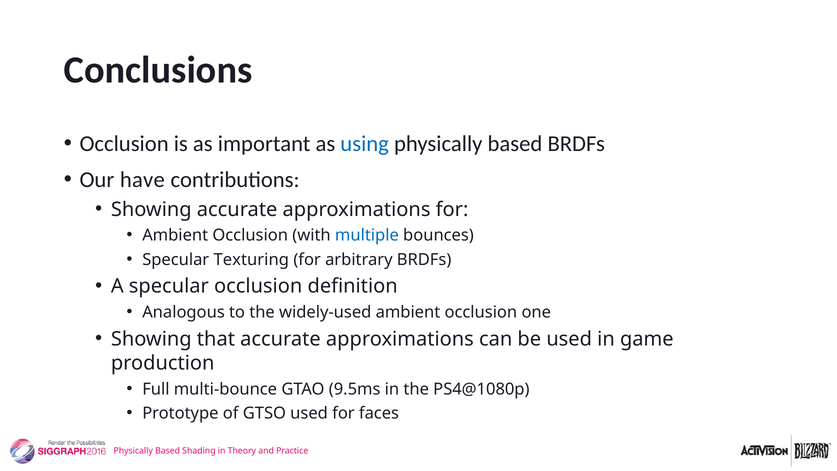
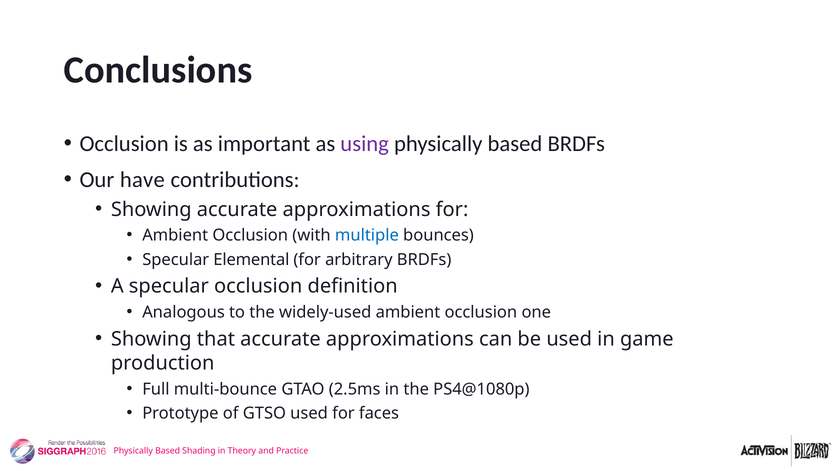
using colour: blue -> purple (365, 144)
Texturing: Texturing -> Elemental (251, 260)
9.5ms: 9.5ms -> 2.5ms (355, 389)
